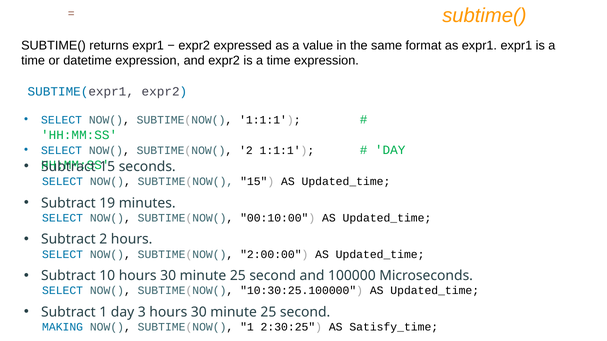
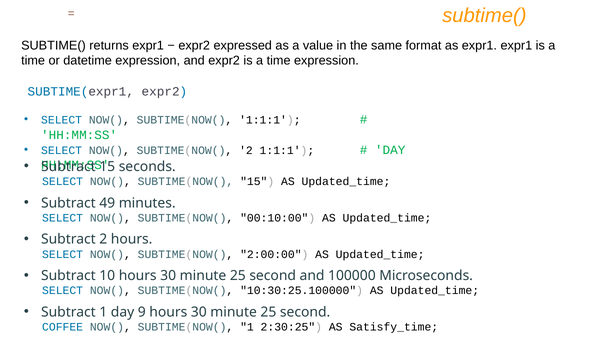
19: 19 -> 49 (107, 203)
3: 3 -> 9 (142, 312)
MAKING: MAKING -> COFFEE (63, 327)
